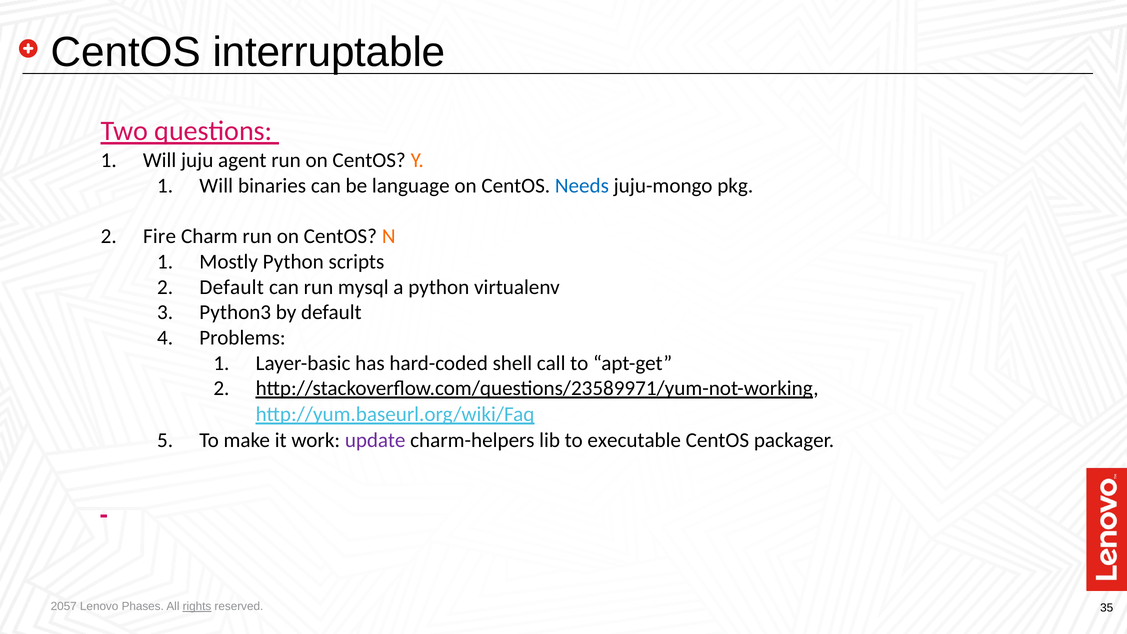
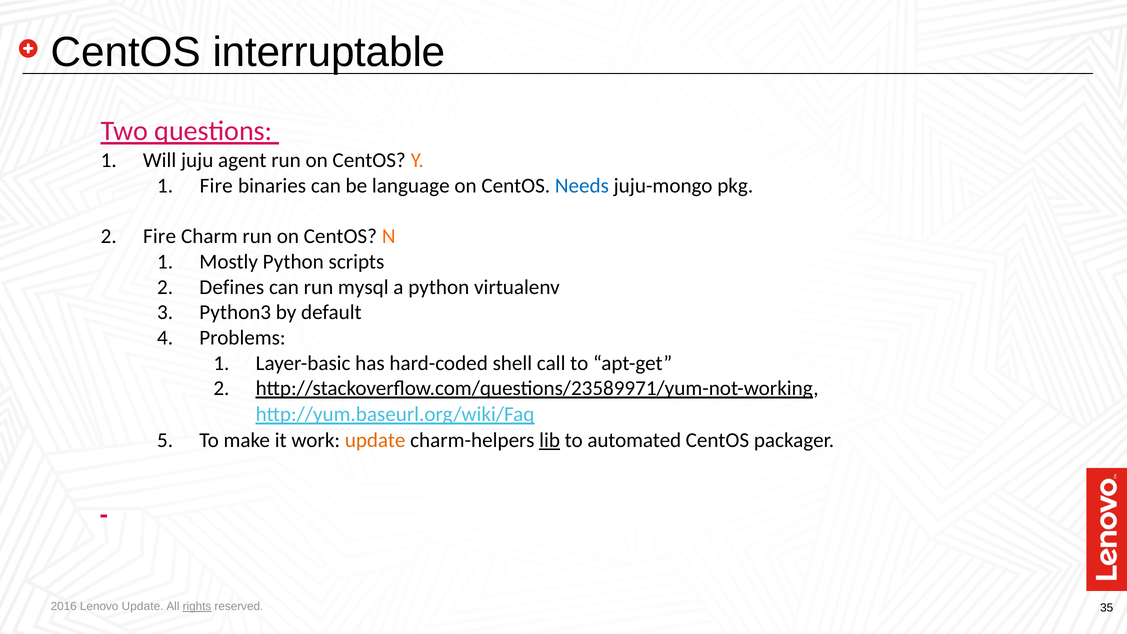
Will: Will -> Fire (216, 186)
Default: Default -> Defines (232, 287)
update colour: purple -> orange (375, 440)
lib underline: none -> present (550, 440)
executable: executable -> automated (634, 440)
2057: 2057 -> 2016 (64, 606)
Lenovo Phases: Phases -> Update (143, 606)
